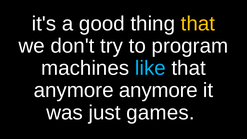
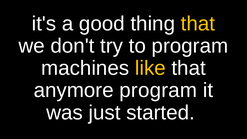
like colour: light blue -> yellow (150, 68)
anymore anymore: anymore -> program (158, 90)
games: games -> started (161, 113)
